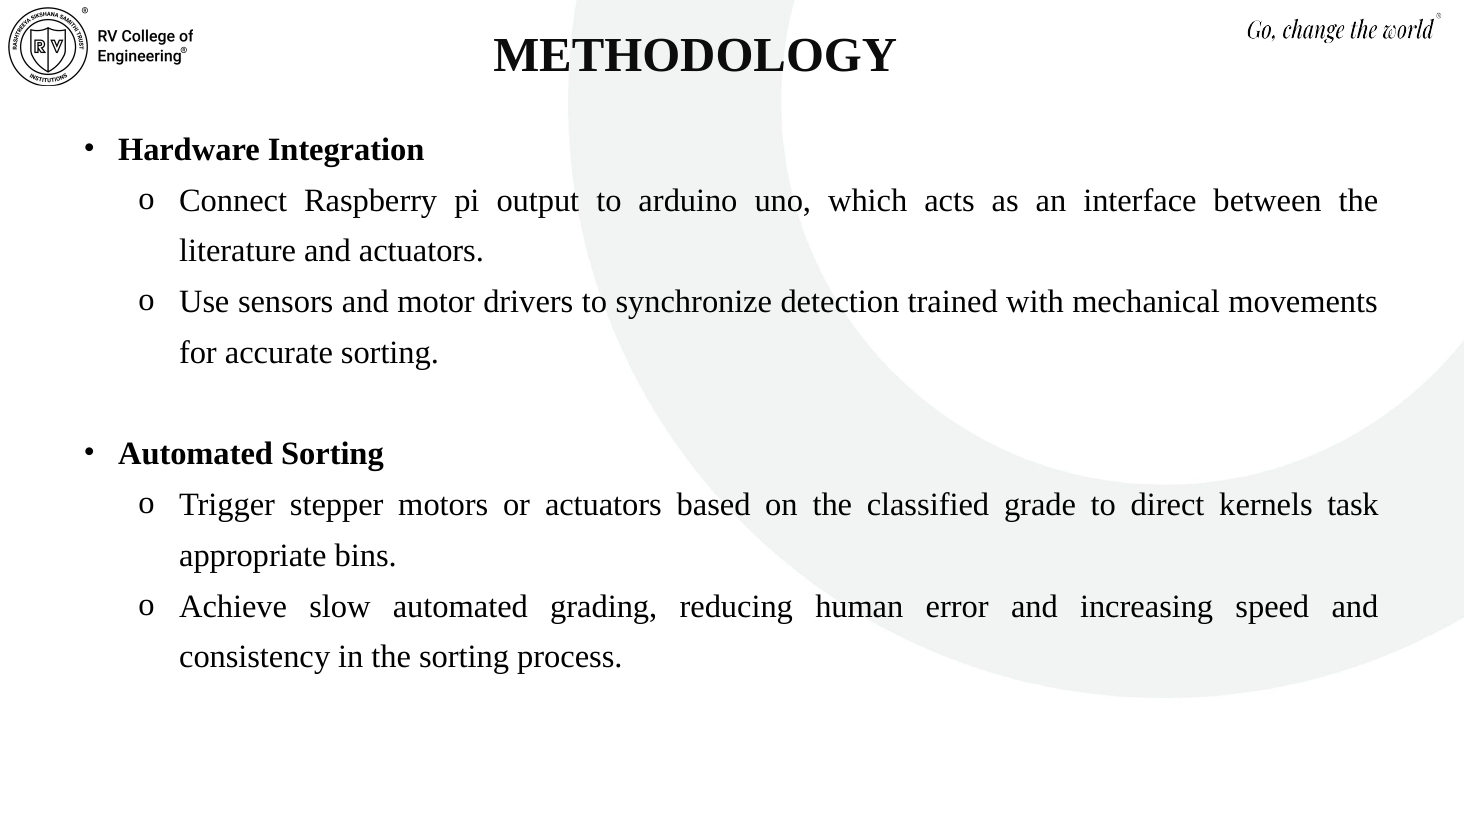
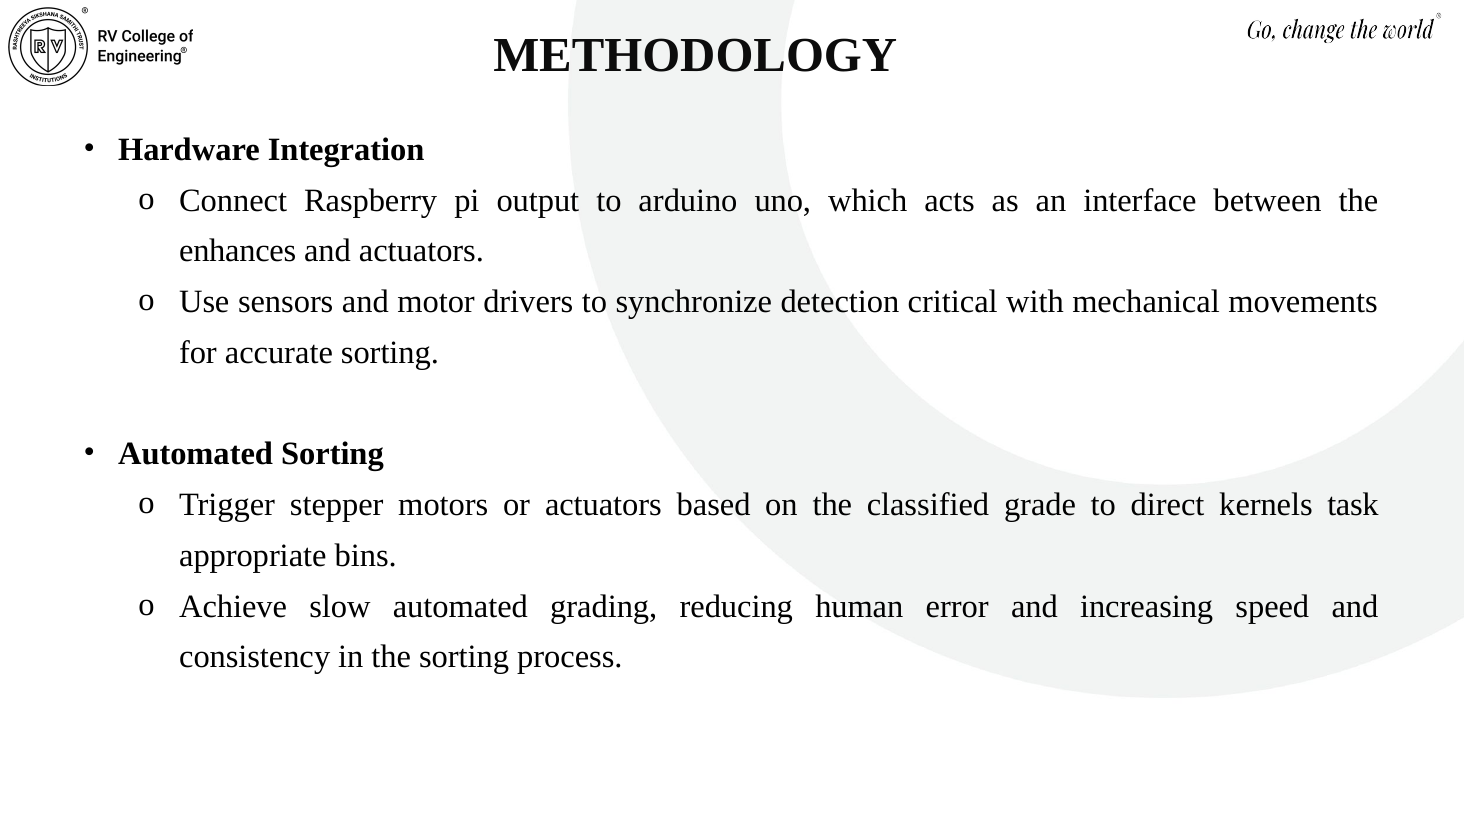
literature: literature -> enhances (238, 251)
trained: trained -> critical (953, 302)
